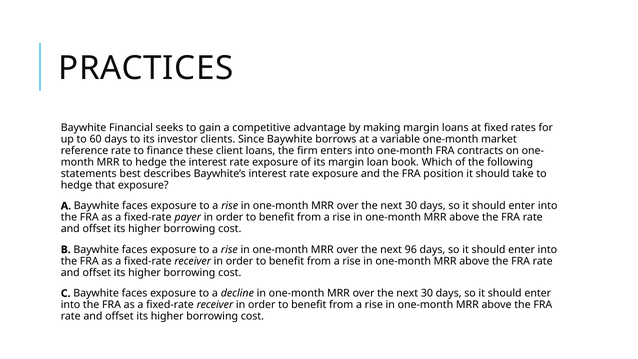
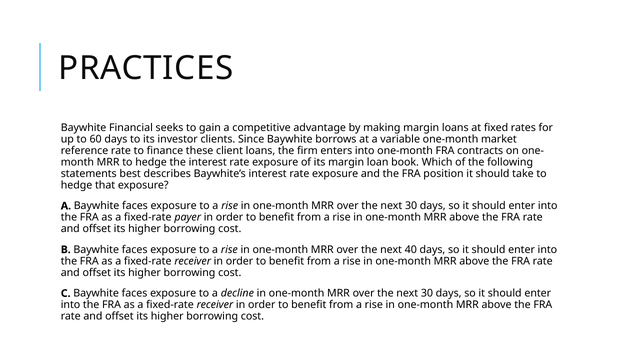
96: 96 -> 40 (411, 250)
